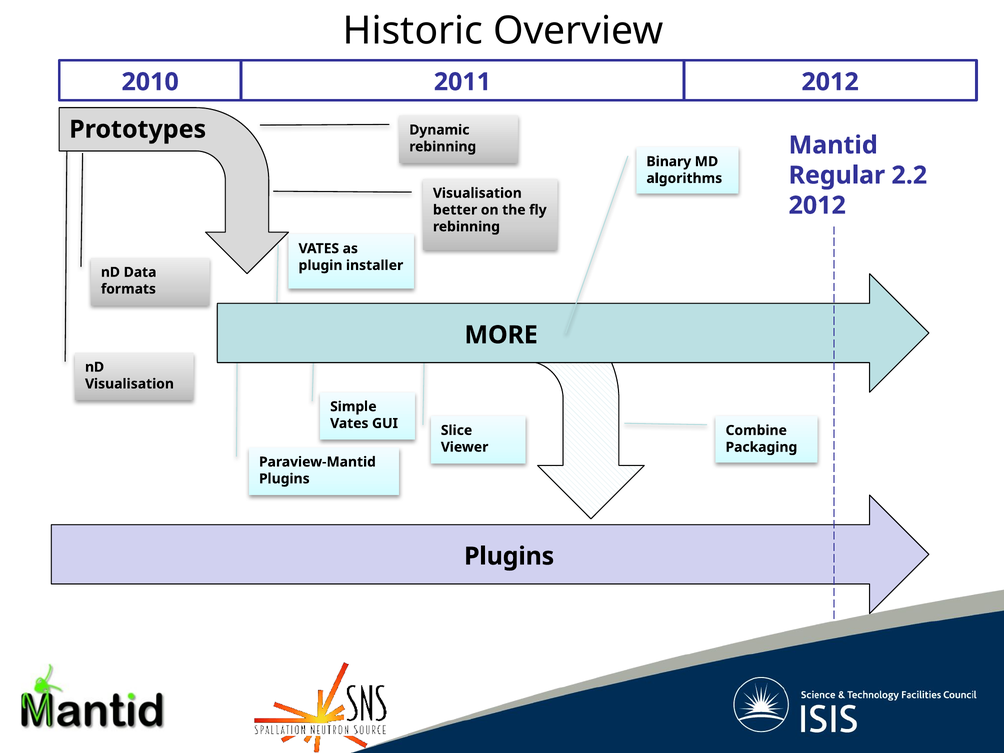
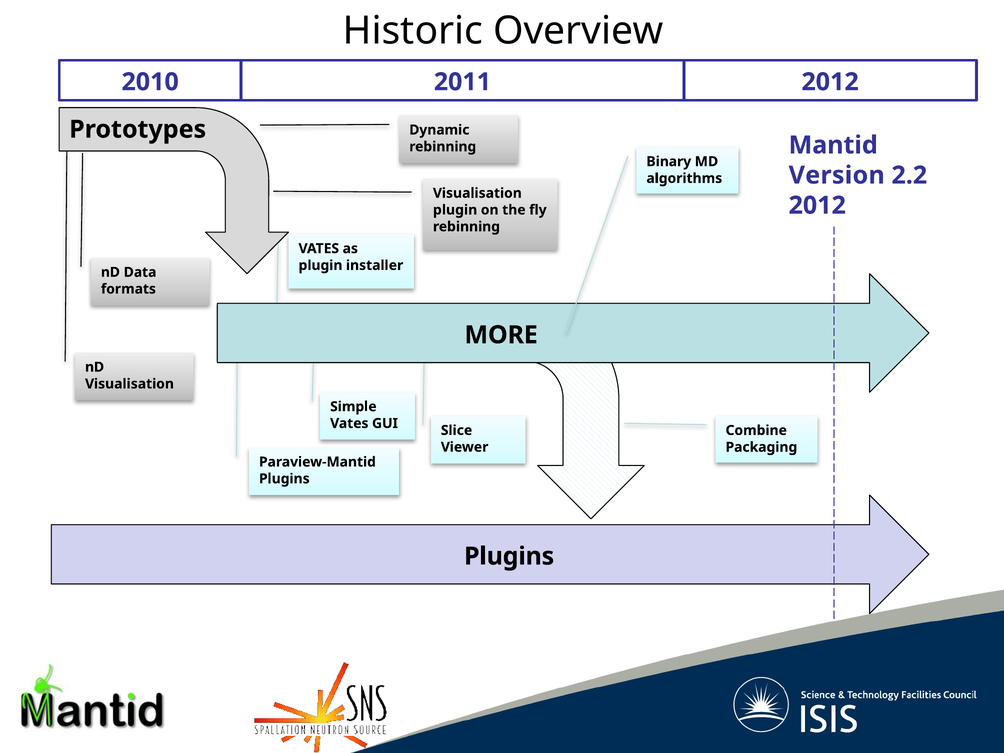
Regular: Regular -> Version (837, 175)
better: better -> plugin (455, 210)
